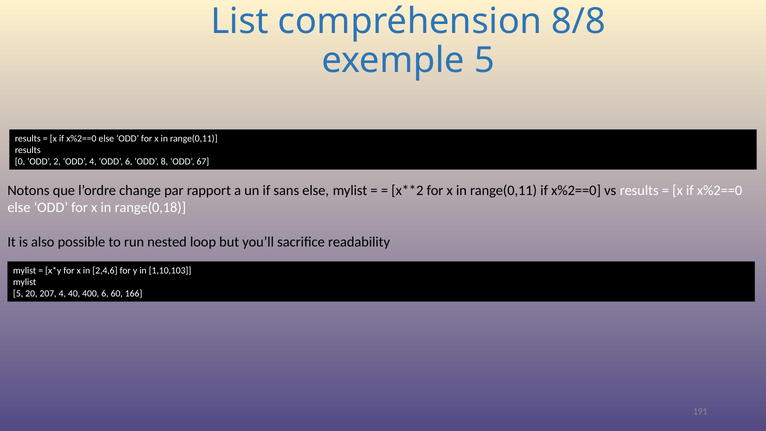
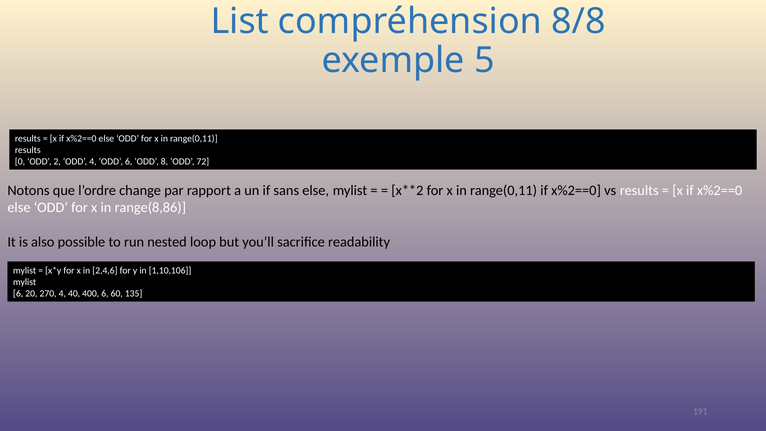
67: 67 -> 72 (203, 162)
range(0,18: range(0,18 -> range(8,86 (150, 208)
1,10,103: 1,10,103 -> 1,10,106 (170, 271)
5: 5 -> 6 (18, 294)
207: 207 -> 270 (48, 294)
166: 166 -> 135 (134, 294)
